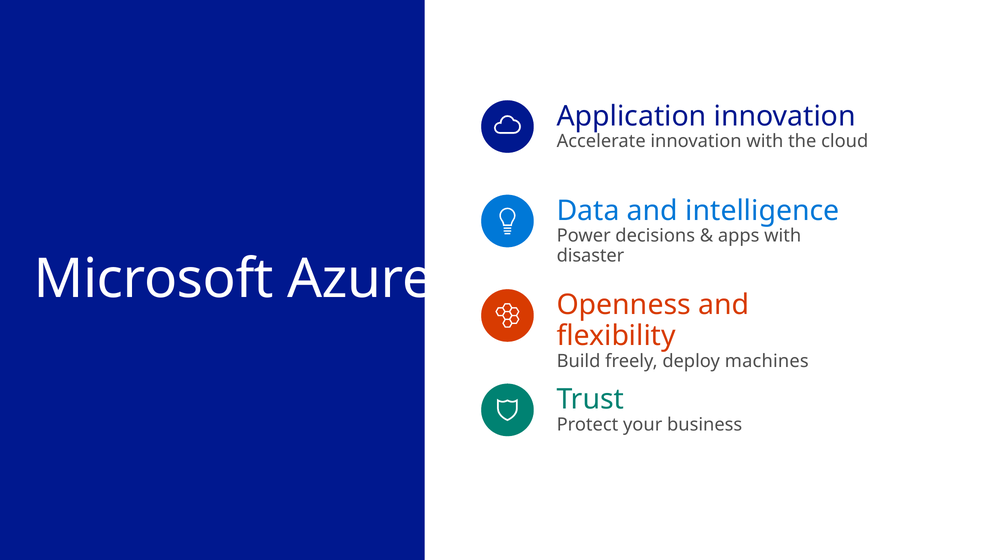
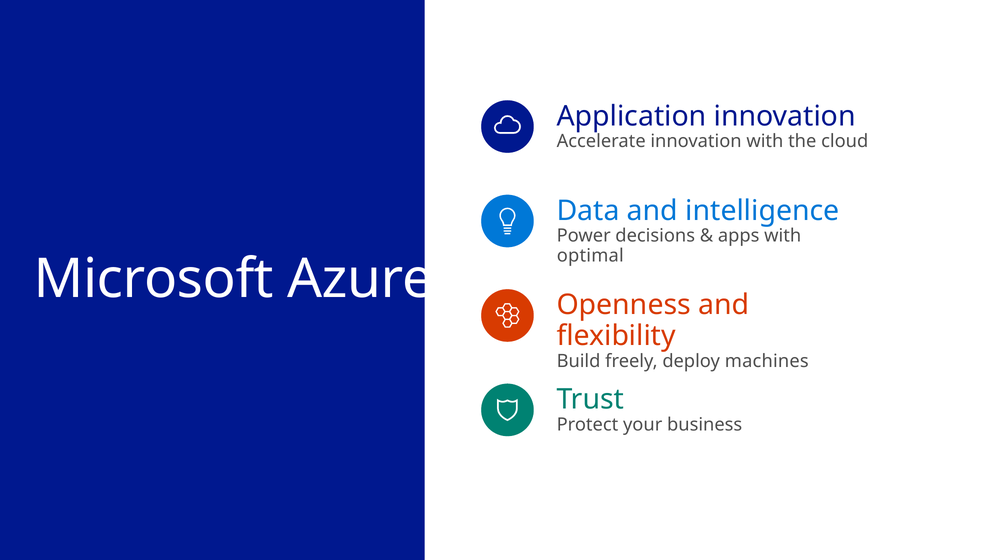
disaster: disaster -> optimal (590, 256)
